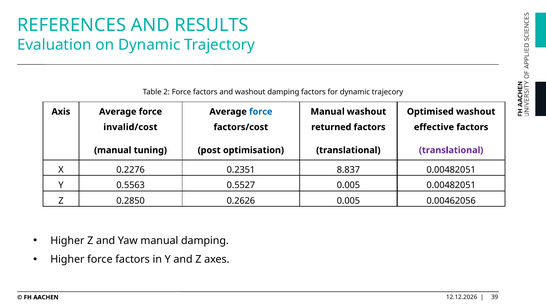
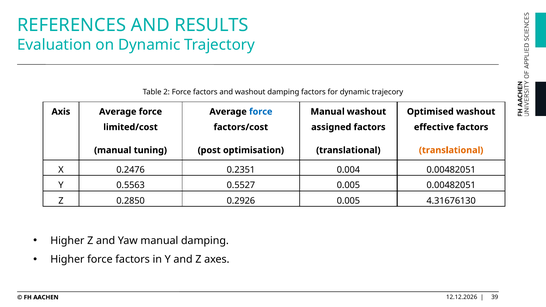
invalid/cost: invalid/cost -> limited/cost (131, 127)
returned: returned -> assigned (331, 127)
translational colour: purple -> orange (451, 150)
0.2276: 0.2276 -> 0.2476 (131, 170)
8.837: 8.837 -> 0.004 (348, 170)
0.2626: 0.2626 -> 0.2926 (241, 201)
0.00462056: 0.00462056 -> 4.31676130 (451, 201)
